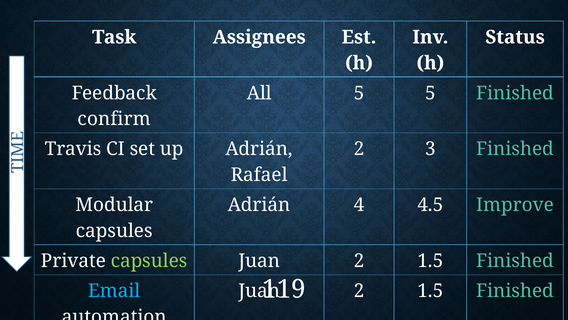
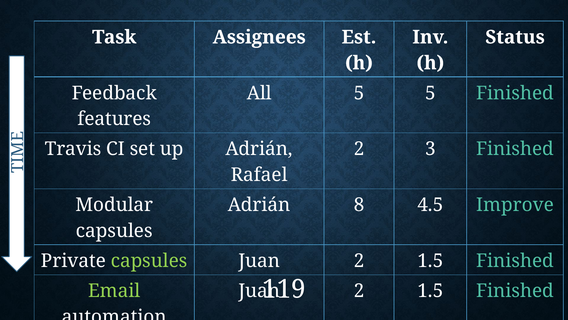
confirm: confirm -> features (114, 119)
4: 4 -> 8 (359, 205)
Email colour: light blue -> light green (114, 291)
